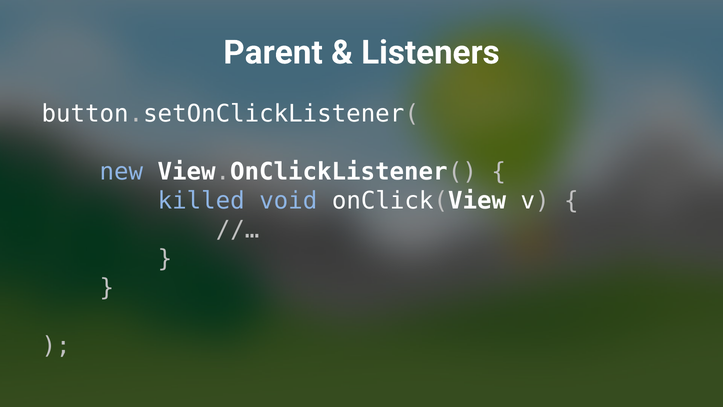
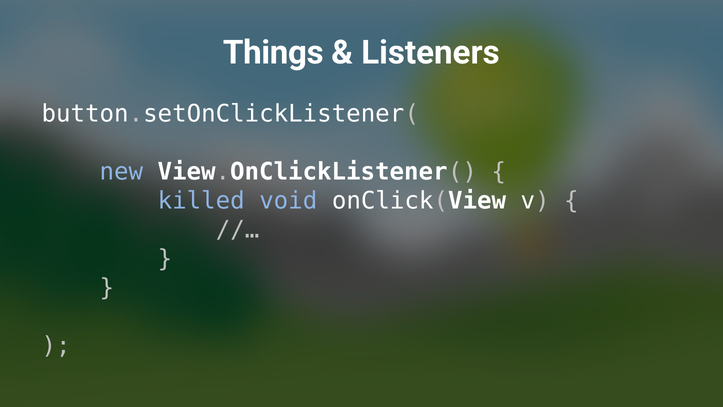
Parent: Parent -> Things (273, 52)
